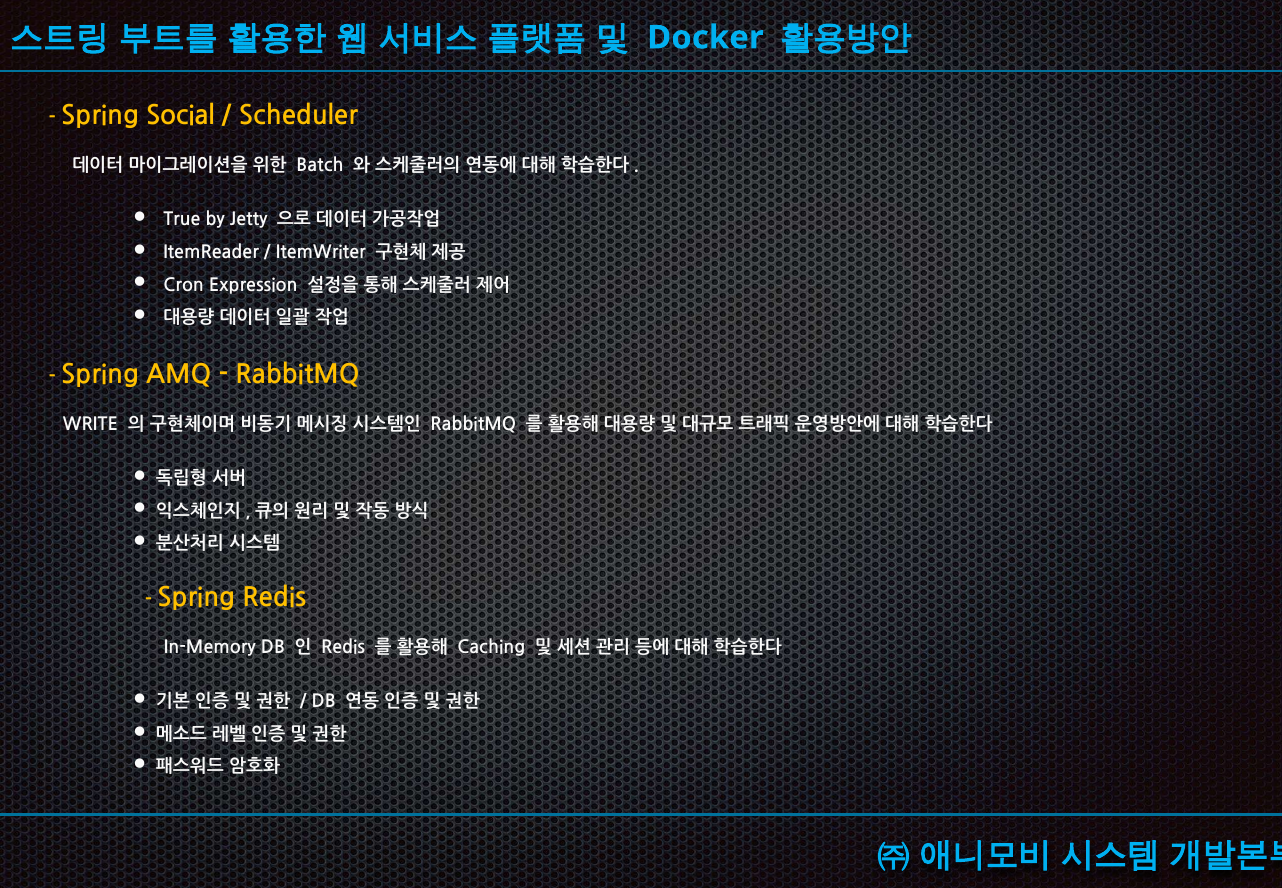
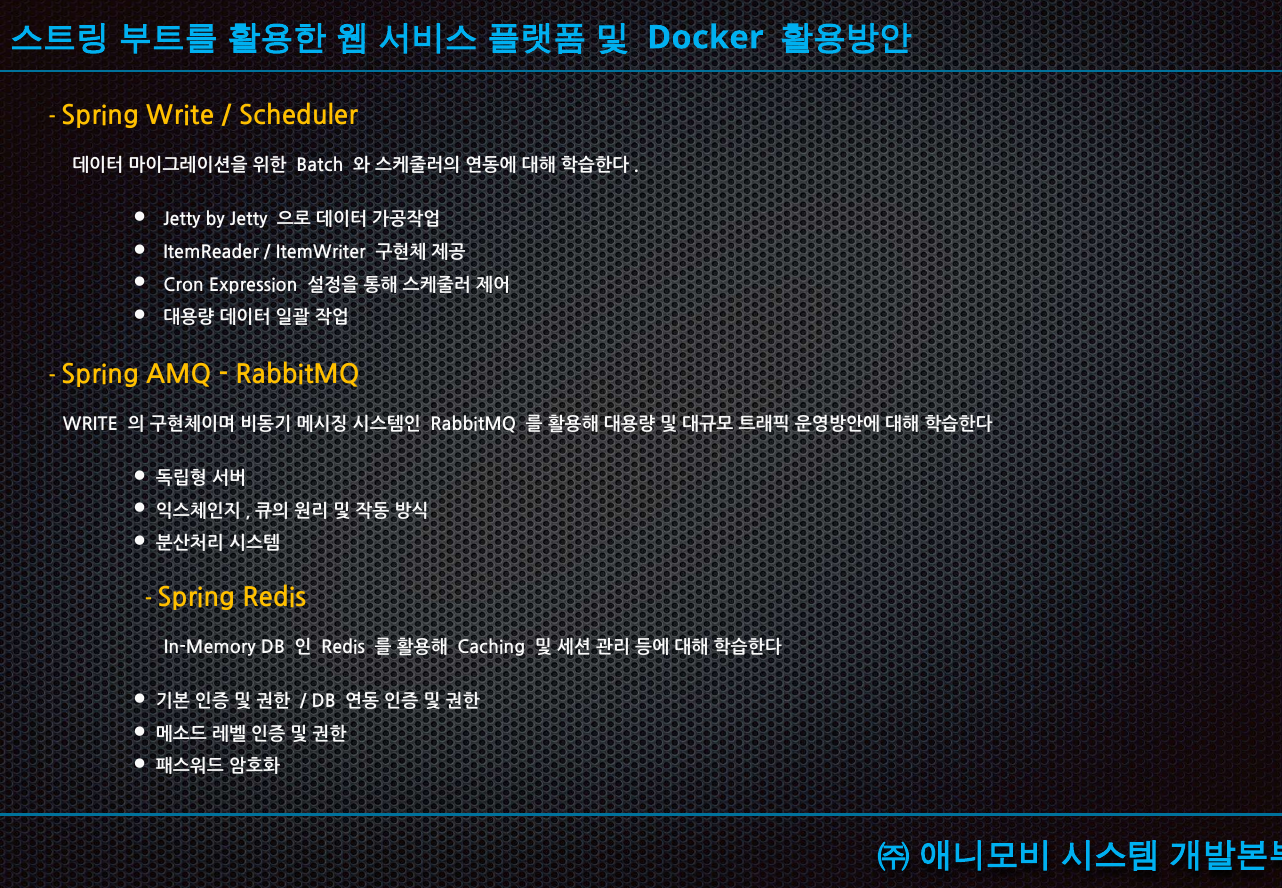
Spring Social: Social -> Write (180, 116)
True: True -> Jetty (182, 220)
